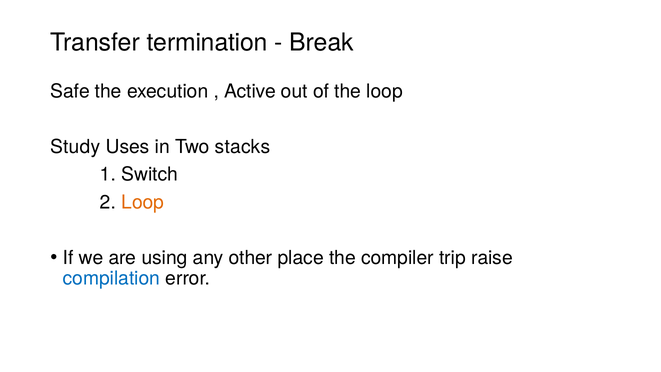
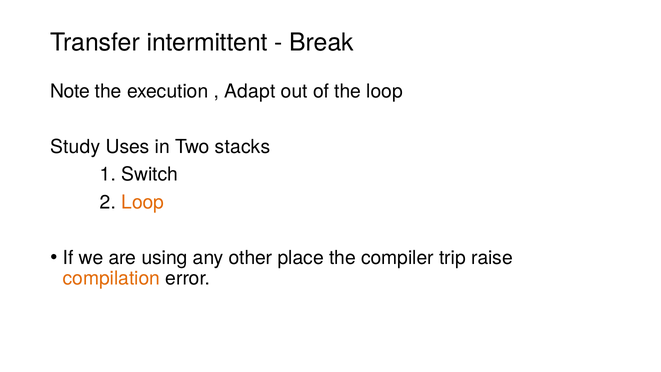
termination: termination -> intermittent (207, 43)
Safe: Safe -> Note (70, 91)
Active: Active -> Adapt (250, 91)
compilation colour: blue -> orange (111, 278)
